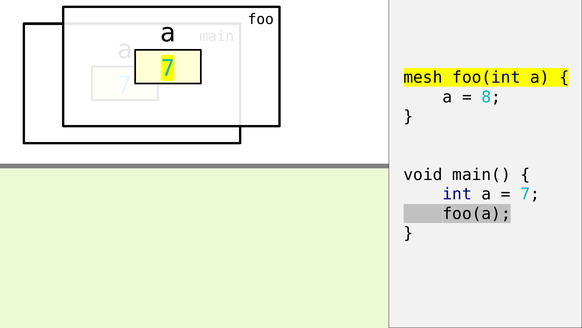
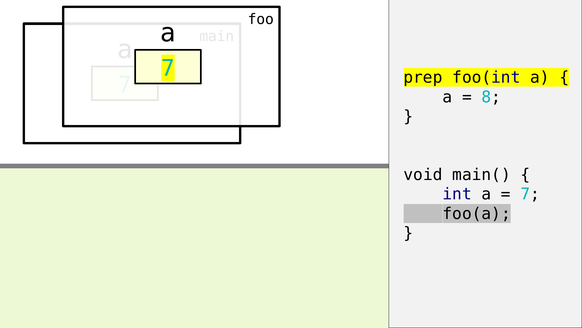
mesh: mesh -> prep (423, 77)
